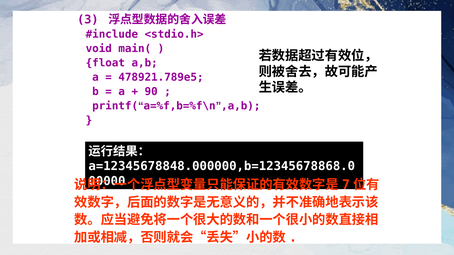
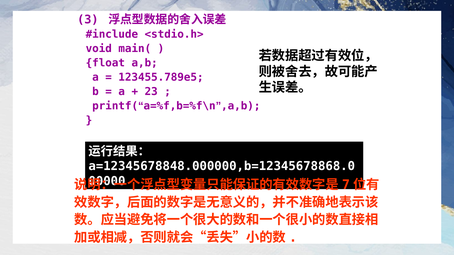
478921.789e5: 478921.789e5 -> 123455.789e5 (161, 77)
90: 90 -> 23 (151, 92)
